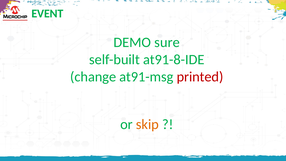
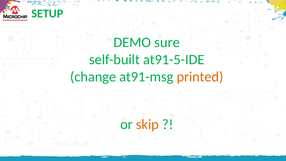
EVENT: EVENT -> SETUP (47, 13)
at91-8-IDE: at91-8-IDE -> at91-5-IDE (174, 60)
printed colour: red -> orange (200, 77)
